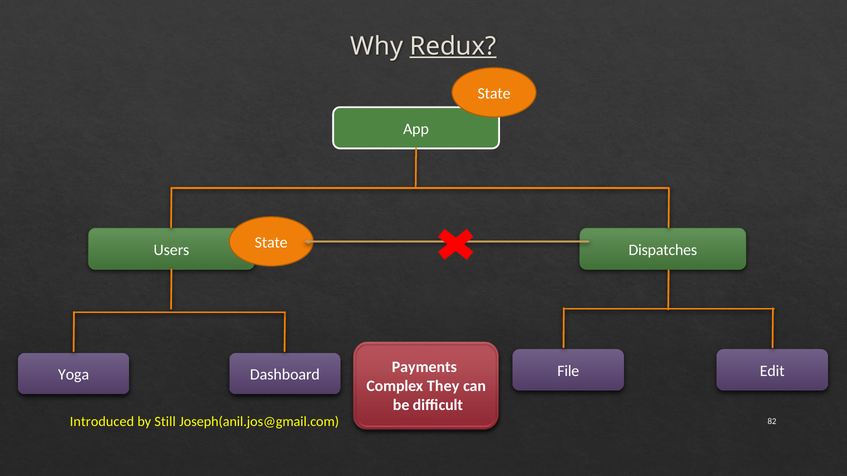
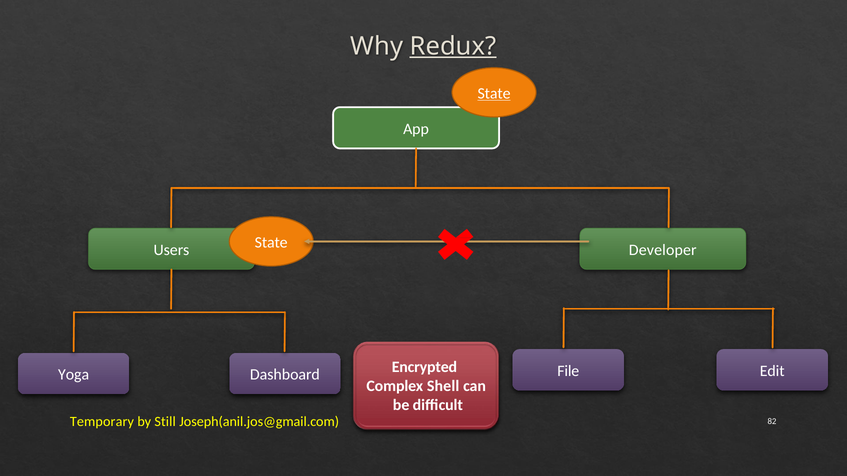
State underline: none -> present (494, 93)
Dispatches: Dispatches -> Developer (663, 250)
Payments: Payments -> Encrypted (424, 367)
They: They -> Shell (443, 386)
Introduced: Introduced -> Temporary (102, 422)
